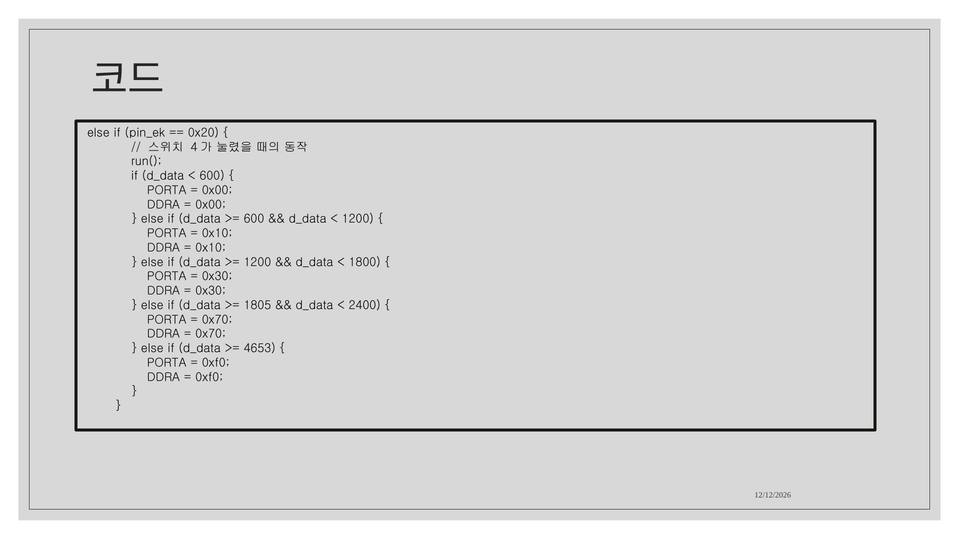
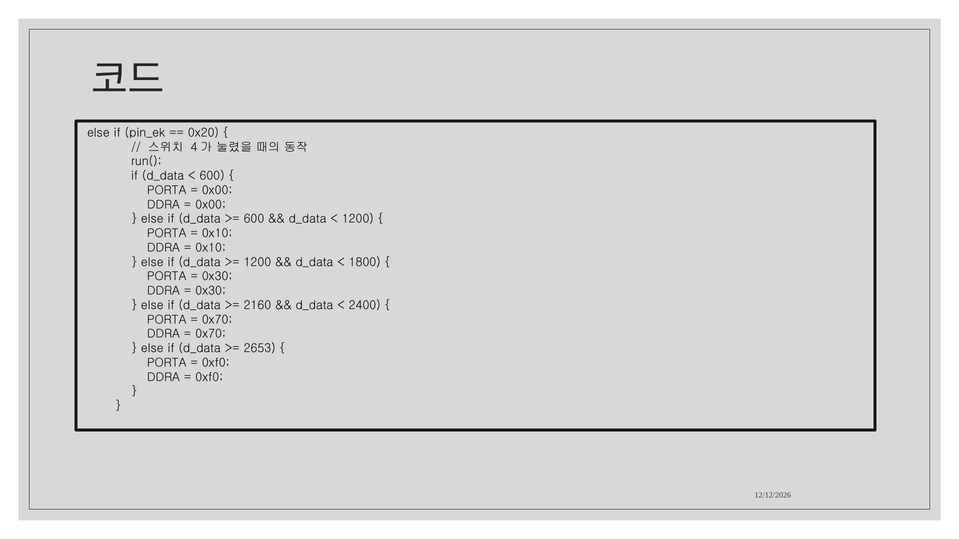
1805: 1805 -> 2160 (257, 305)
4653: 4653 -> 2653 (260, 349)
